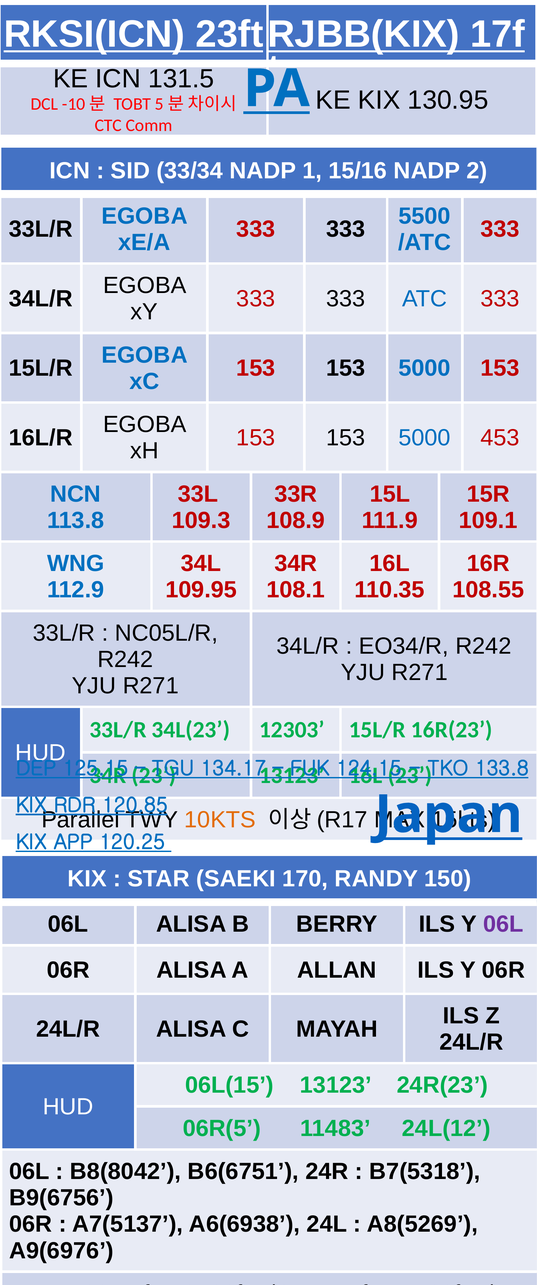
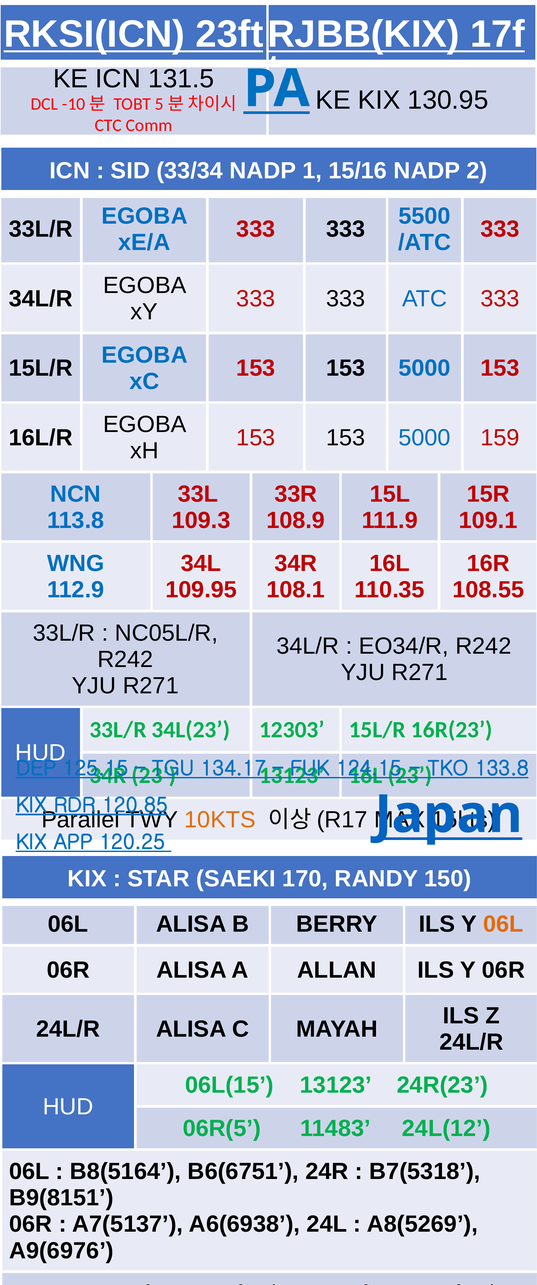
453: 453 -> 159 (500, 438)
06L colour: purple -> orange (503, 924)
B8(8042: B8(8042 -> B8(5164 (126, 1171)
B9(6756: B9(6756 -> B9(8151 (61, 1198)
